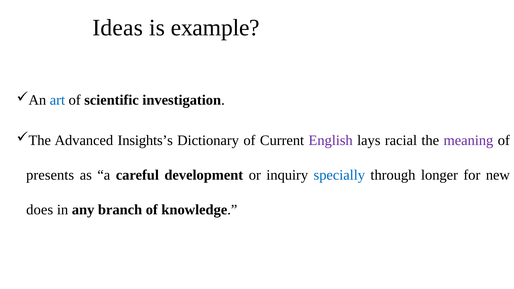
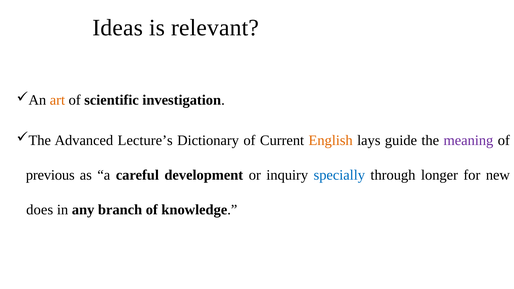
example: example -> relevant (215, 28)
art colour: blue -> orange (57, 100)
Insights’s: Insights’s -> Lecture’s (145, 140)
English colour: purple -> orange (331, 140)
racial: racial -> guide (401, 140)
presents: presents -> previous (50, 175)
